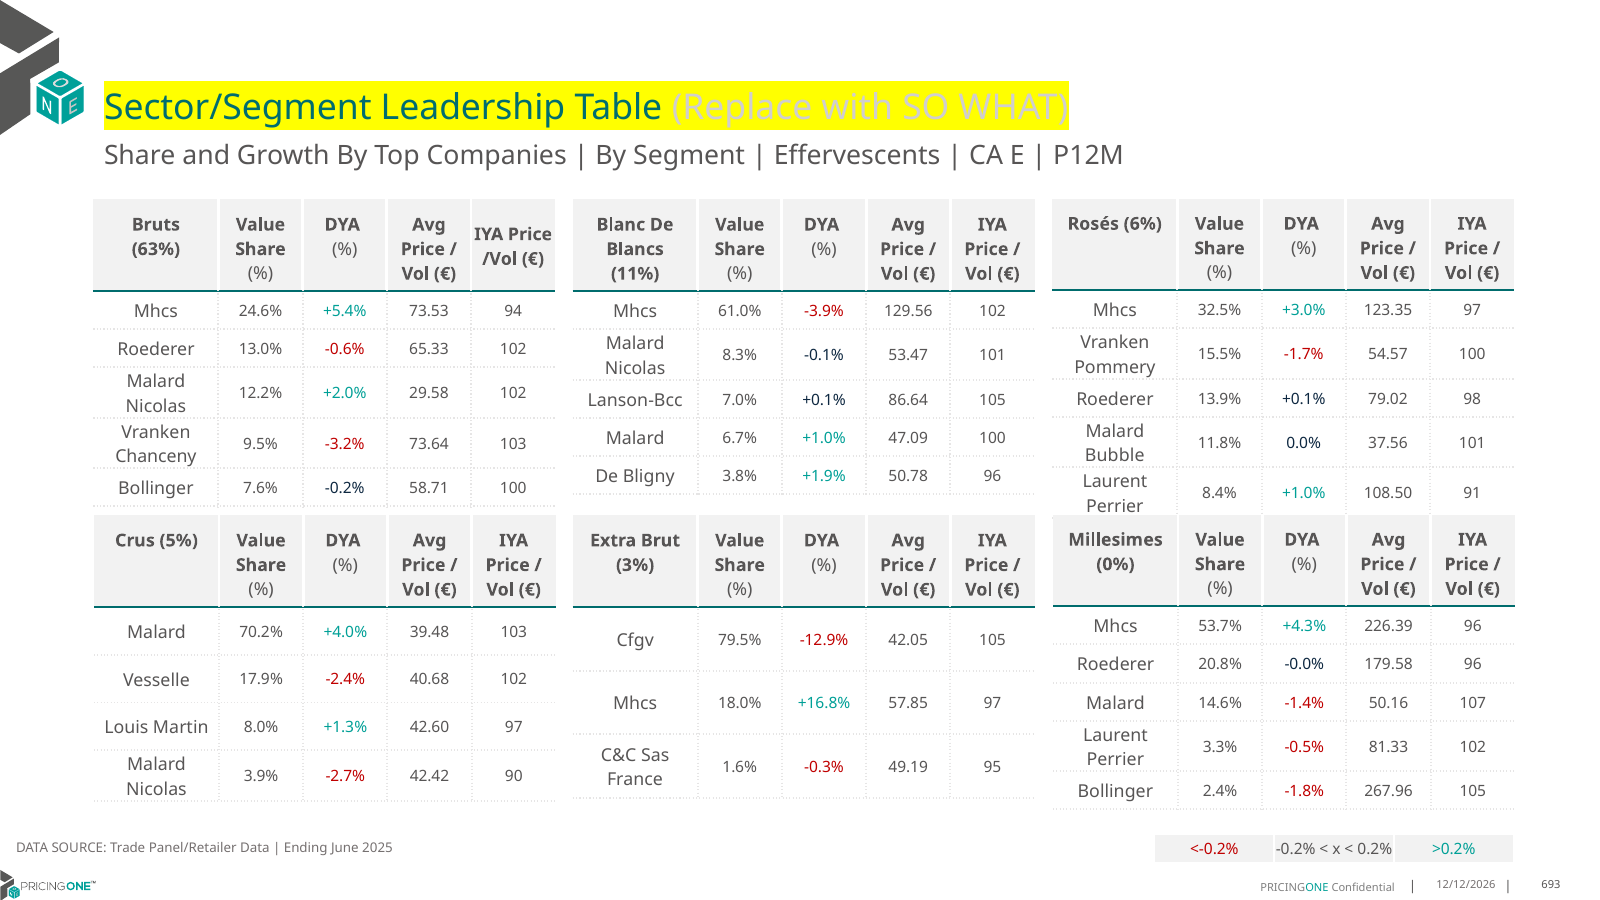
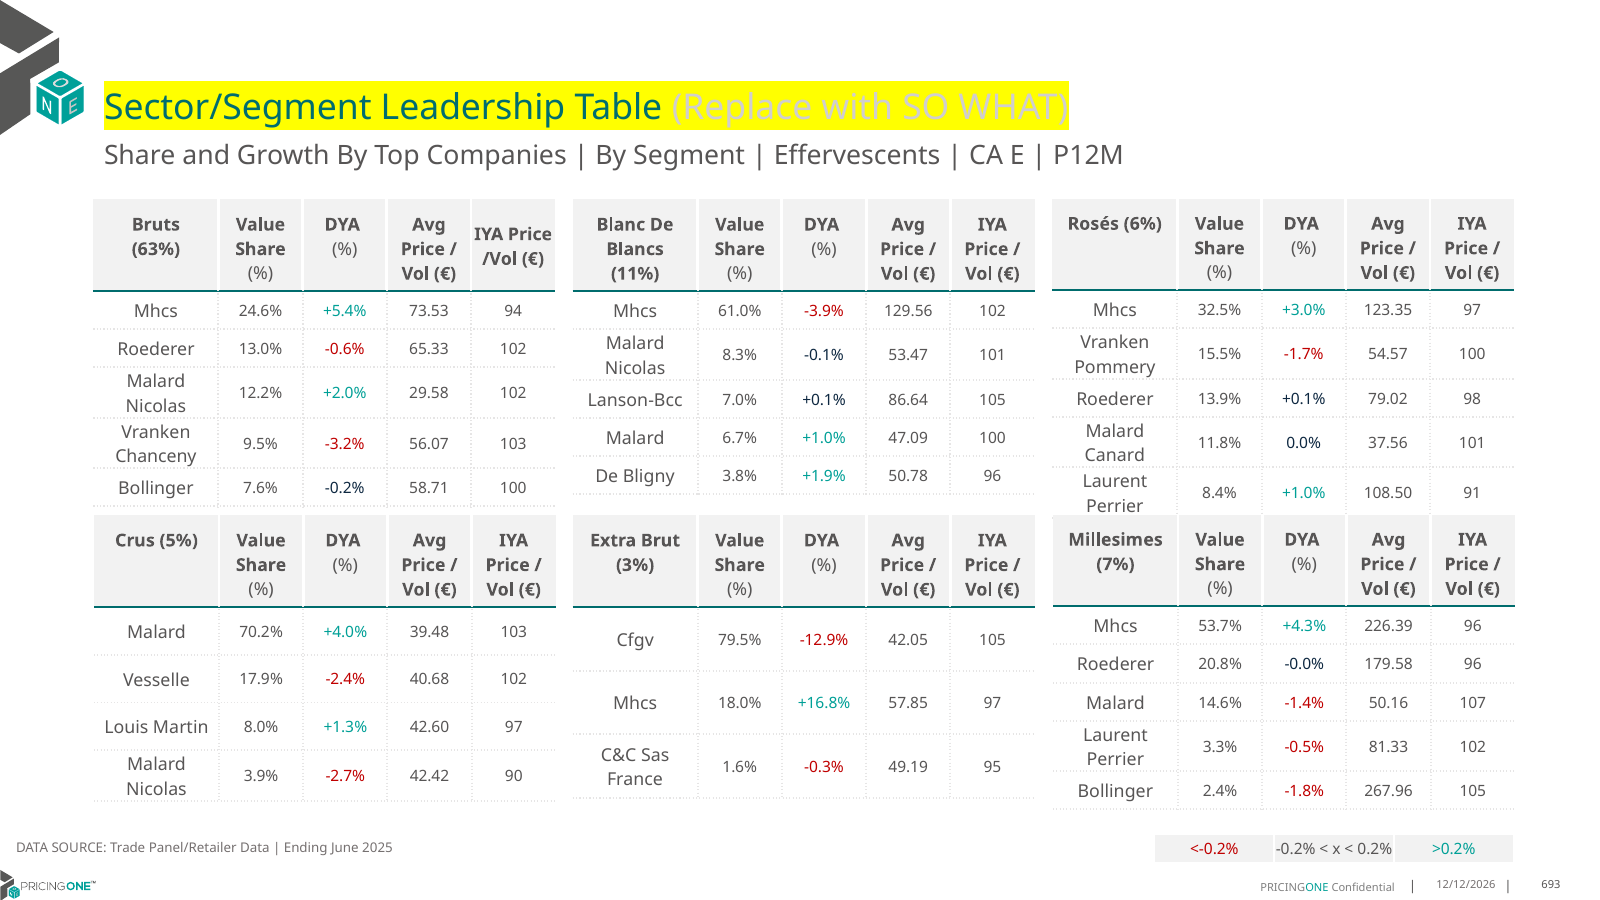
73.64: 73.64 -> 56.07 (429, 444)
Bubble: Bubble -> Canard (1115, 456)
0%: 0% -> 7% (1115, 564)
